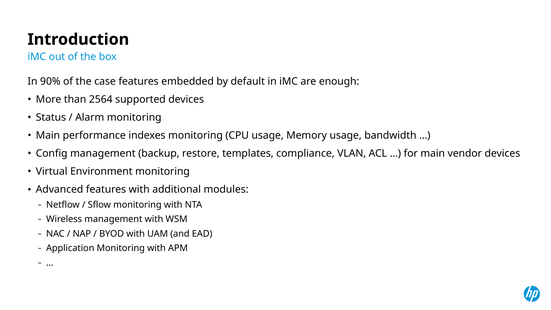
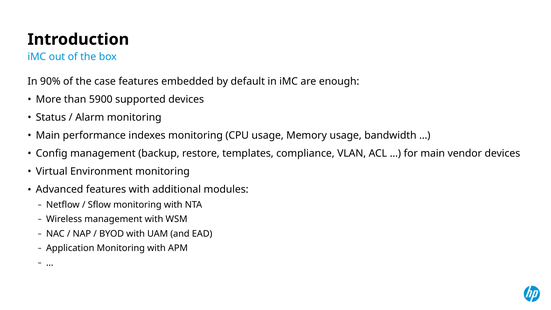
2564: 2564 -> 5900 (101, 99)
